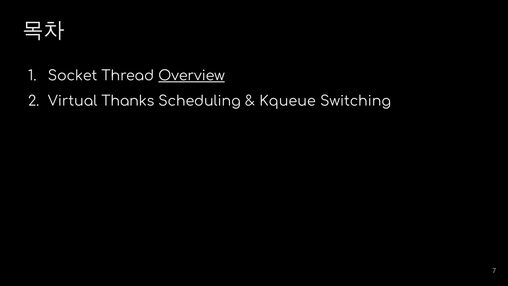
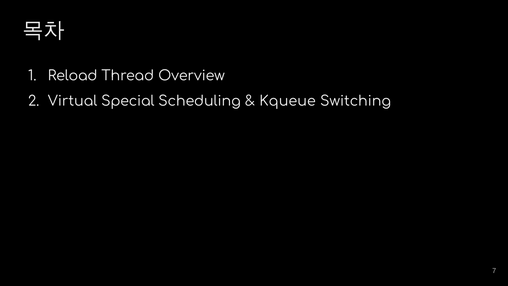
Socket: Socket -> Reload (73, 76)
Overview underline: present -> none (192, 76)
Thanks: Thanks -> Special (128, 101)
